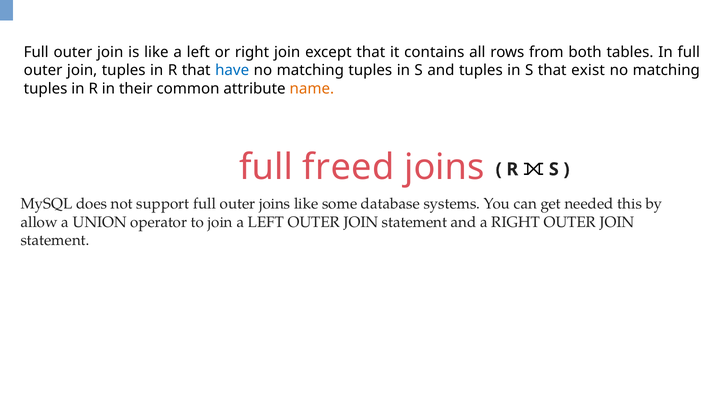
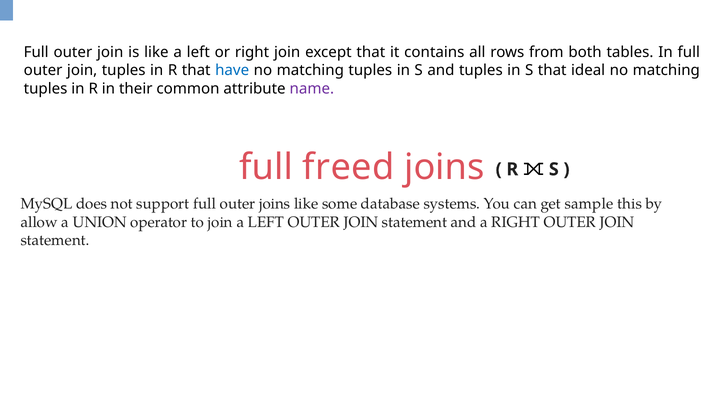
exist: exist -> ideal (588, 70)
name colour: orange -> purple (312, 88)
needed: needed -> sample (589, 204)
